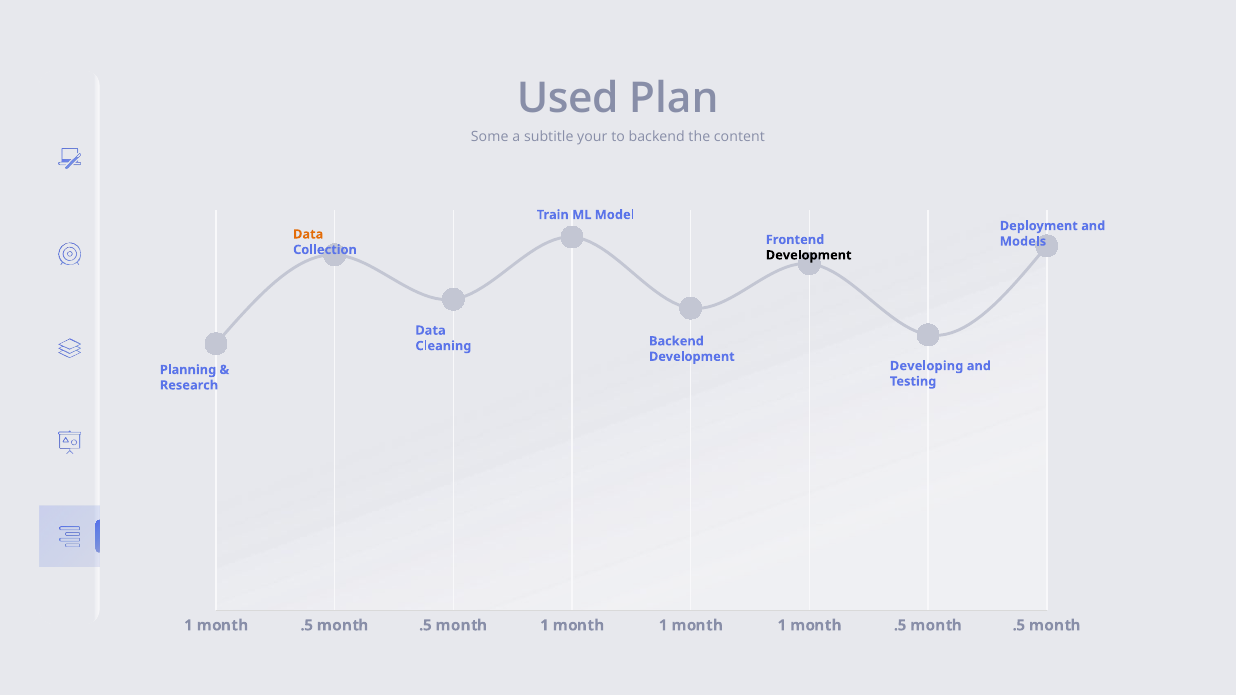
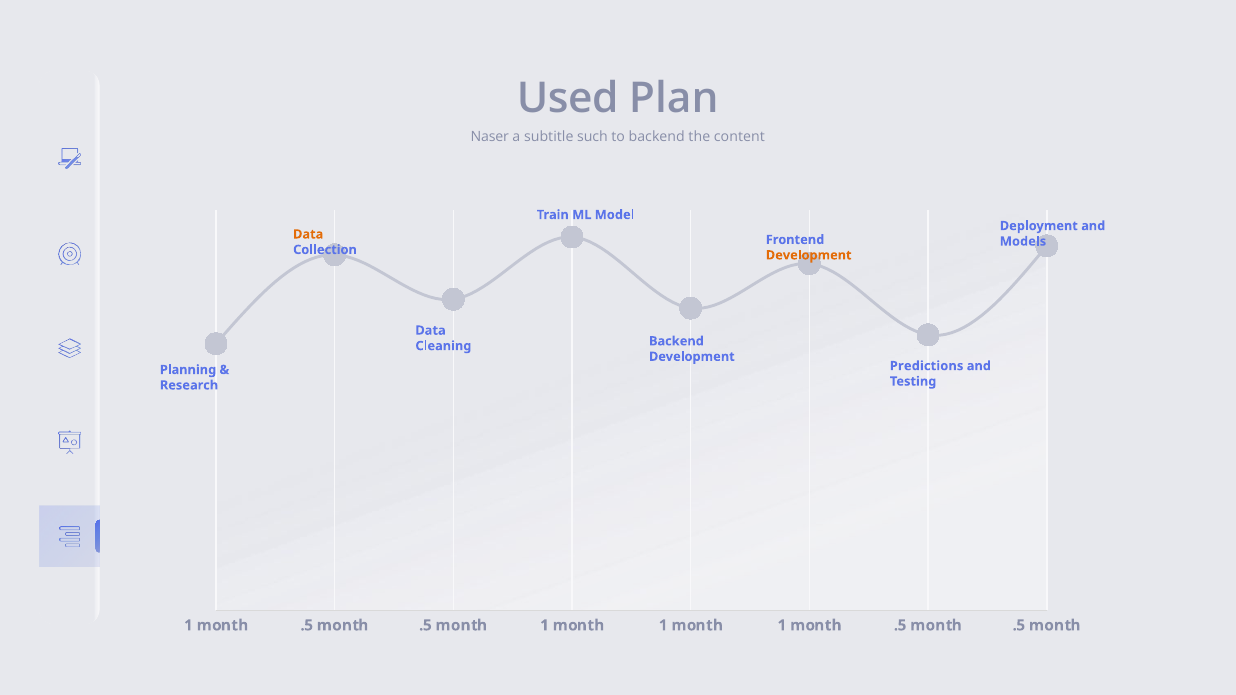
Some: Some -> Naser (490, 137)
your: your -> such (592, 137)
Development colour: black -> orange (809, 255)
Developing: Developing -> Predictions (927, 366)
